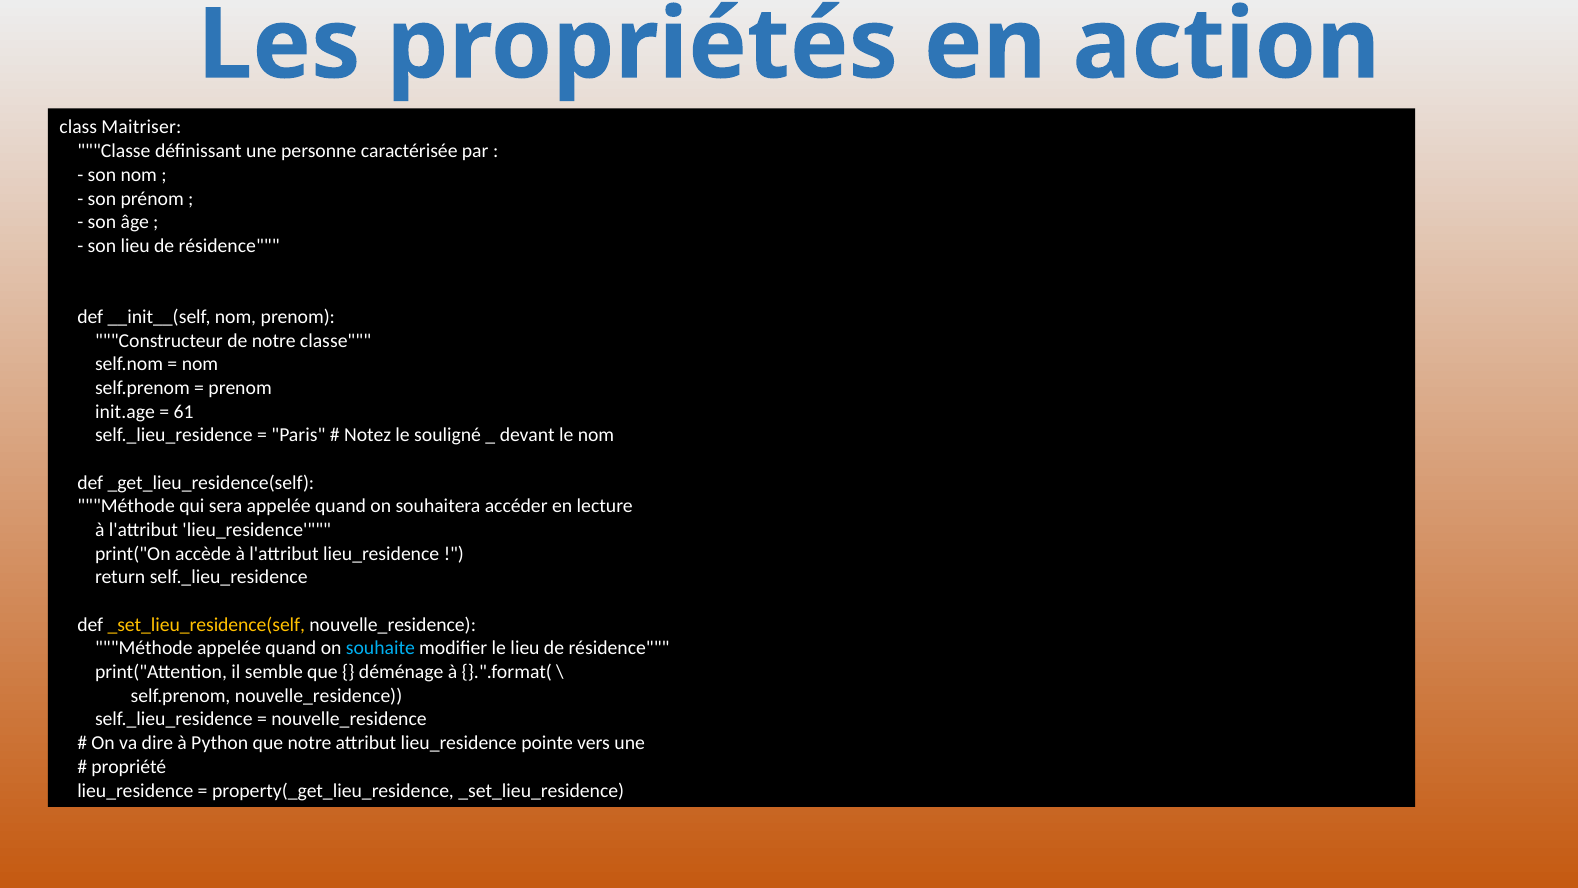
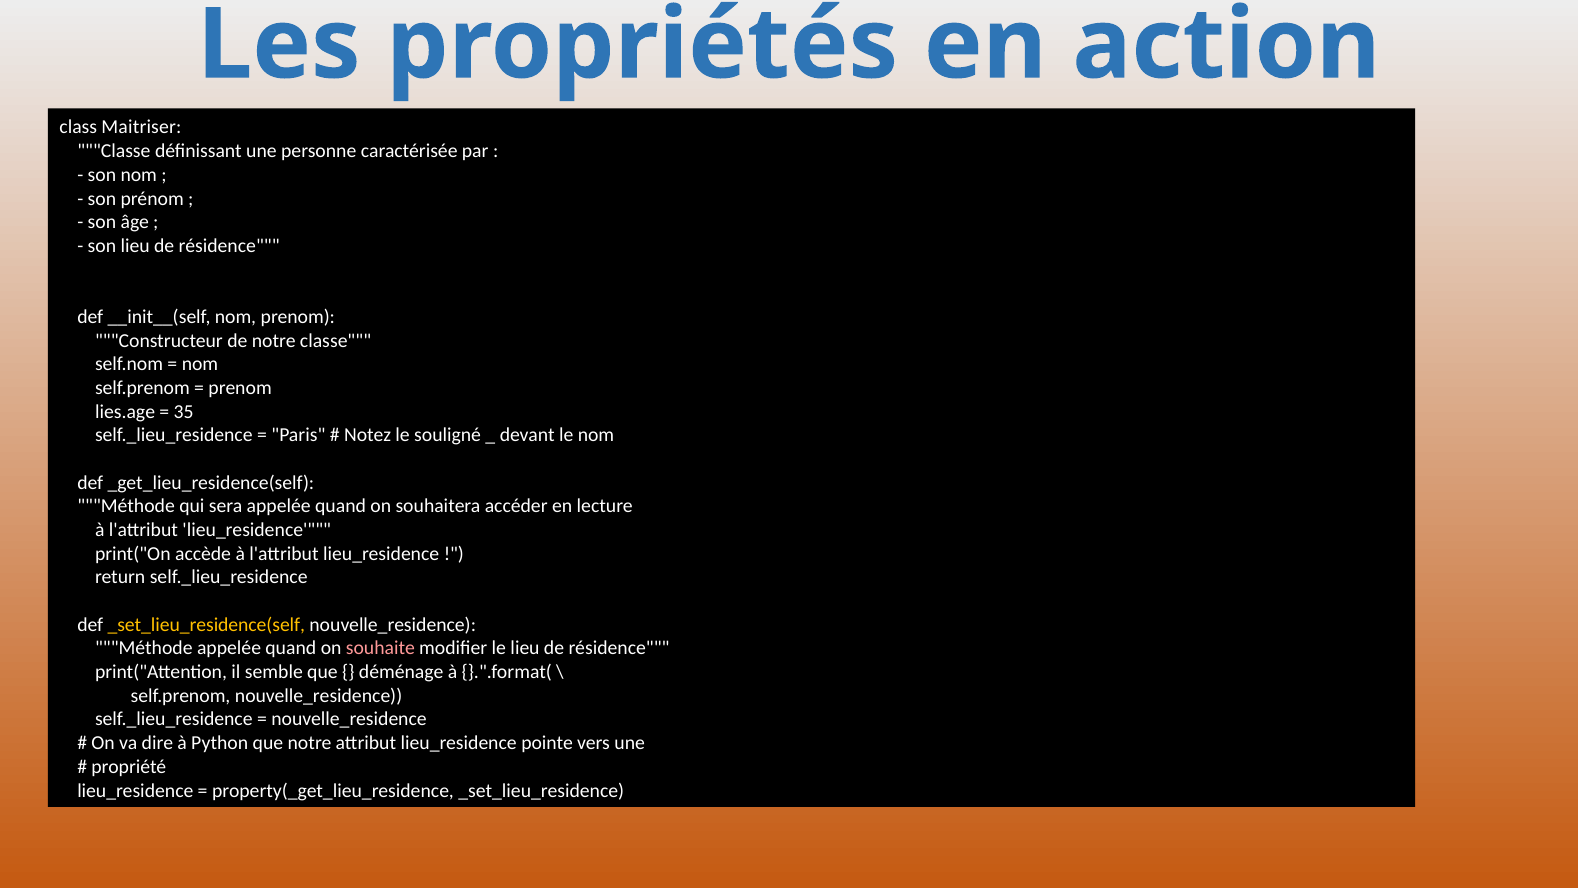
init.age: init.age -> lies.age (125, 411)
61: 61 -> 35 (184, 411)
souhaite colour: light blue -> pink (380, 648)
